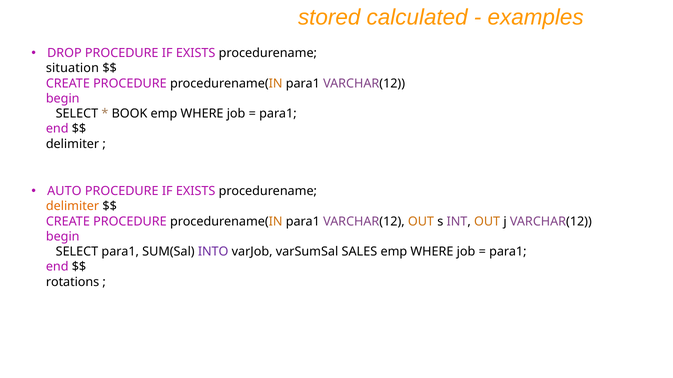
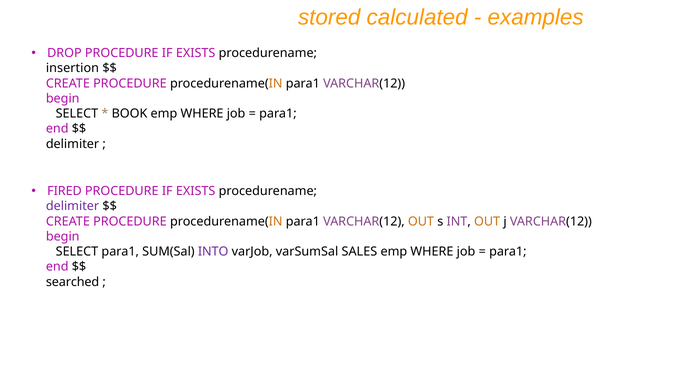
situation: situation -> insertion (72, 68)
AUTO: AUTO -> FIRED (64, 191)
delimiter colour: orange -> purple (73, 207)
rotations: rotations -> searched (73, 282)
